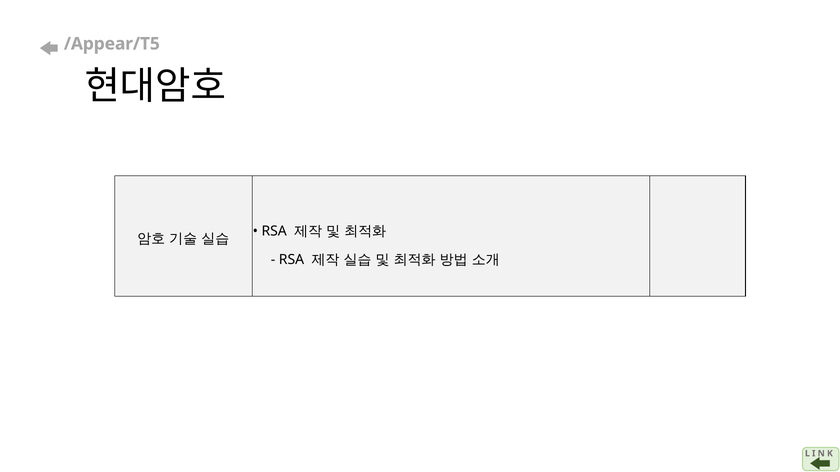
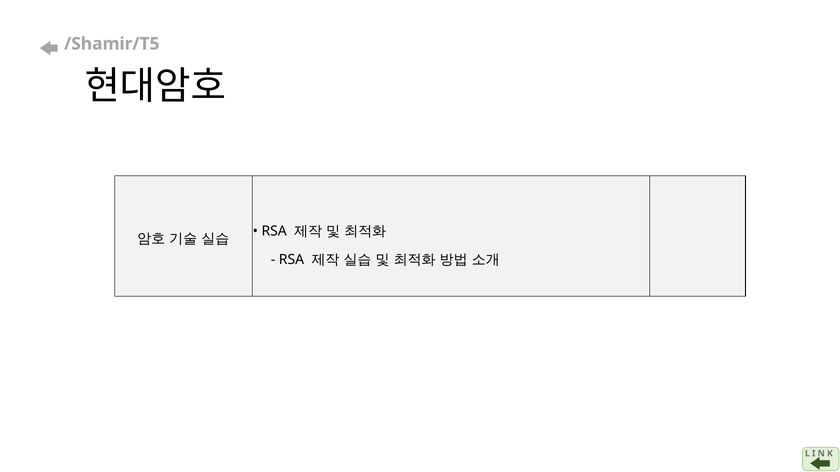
/Appear/T5: /Appear/T5 -> /Shamir/T5 (112, 44)
